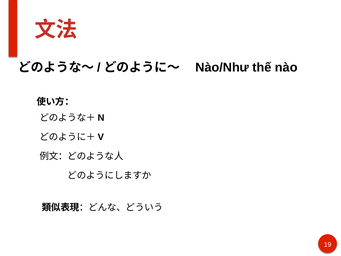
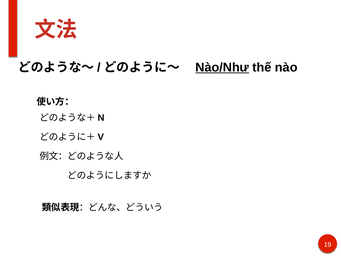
Nào/Như underline: none -> present (222, 67)
